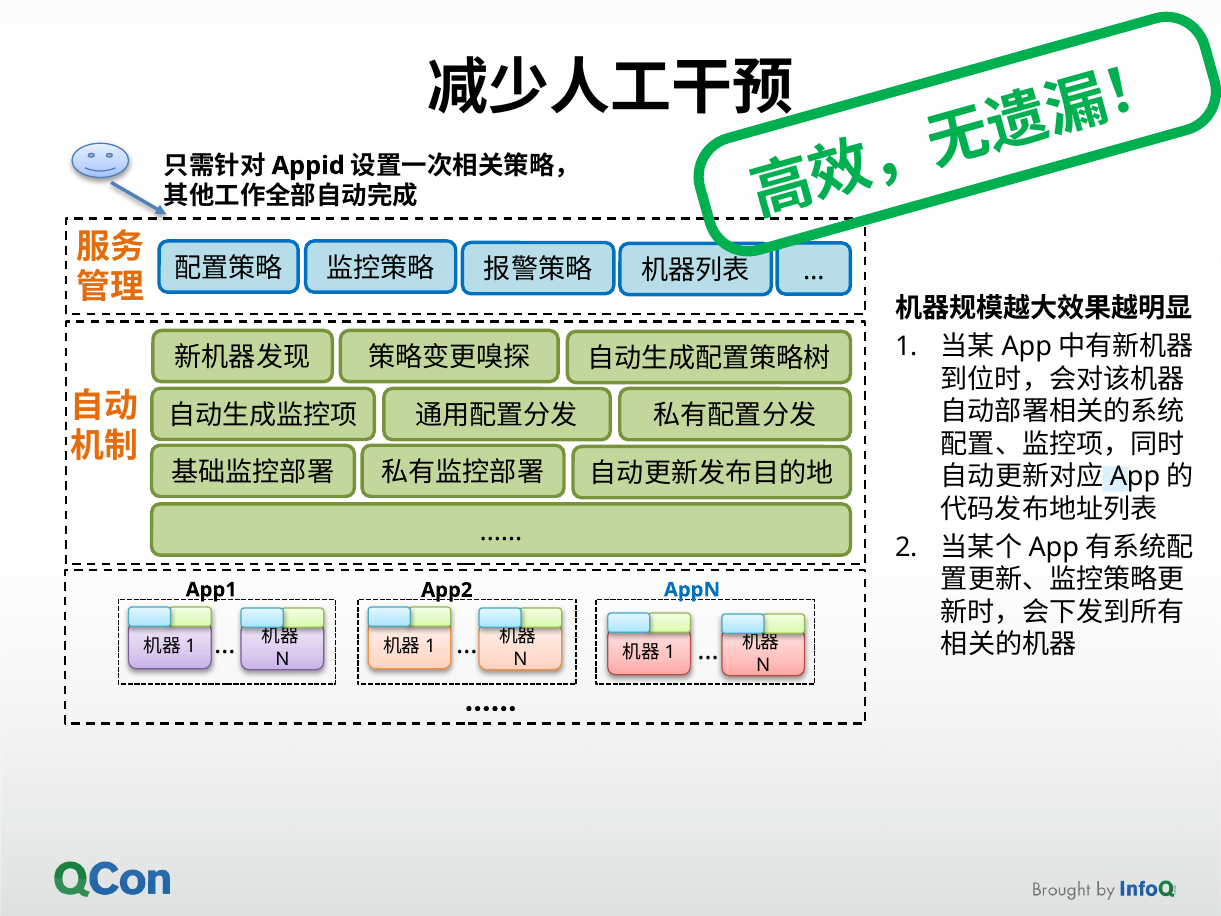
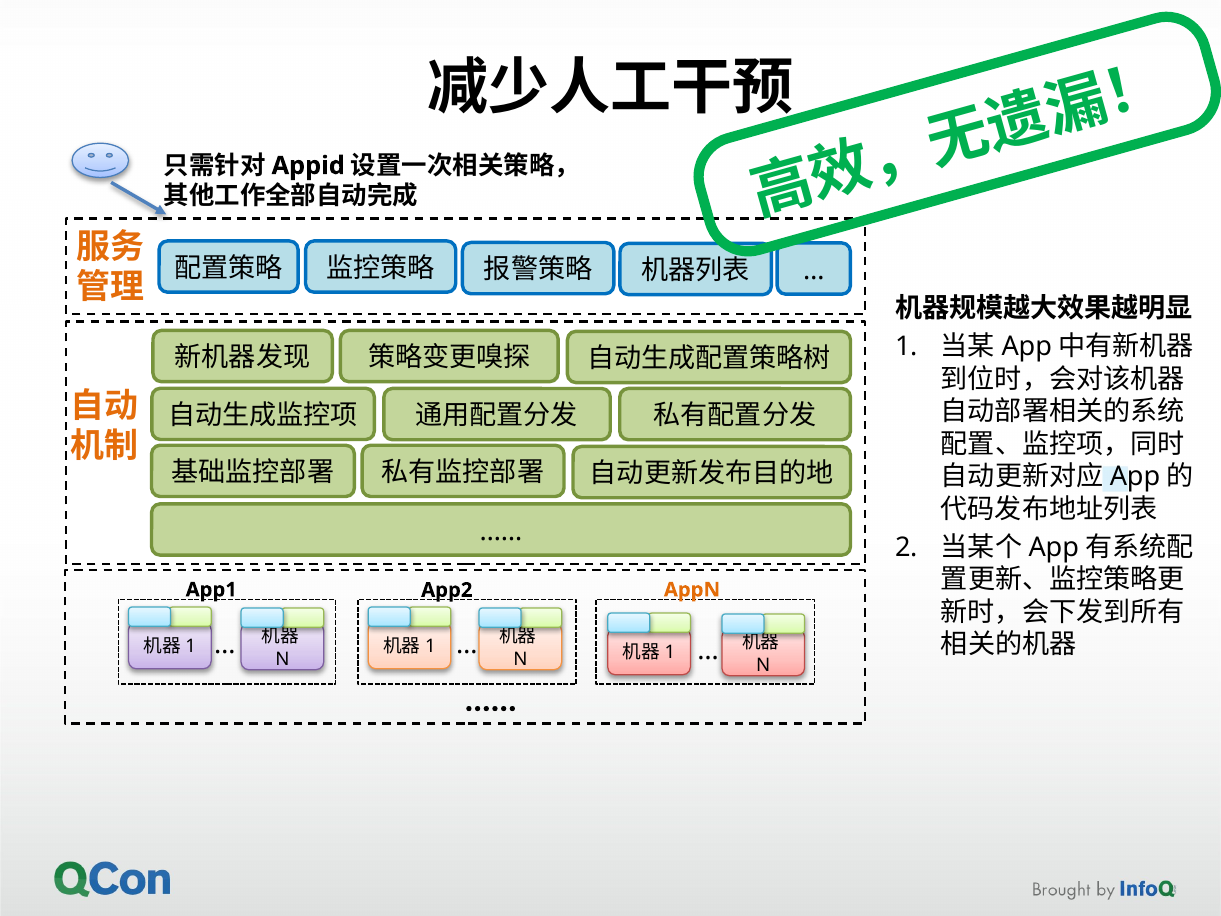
AppN colour: blue -> orange (692, 590)
